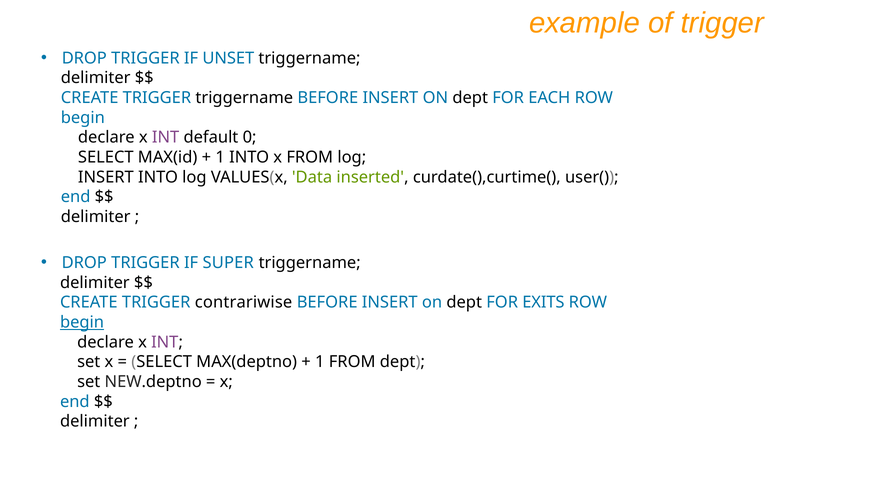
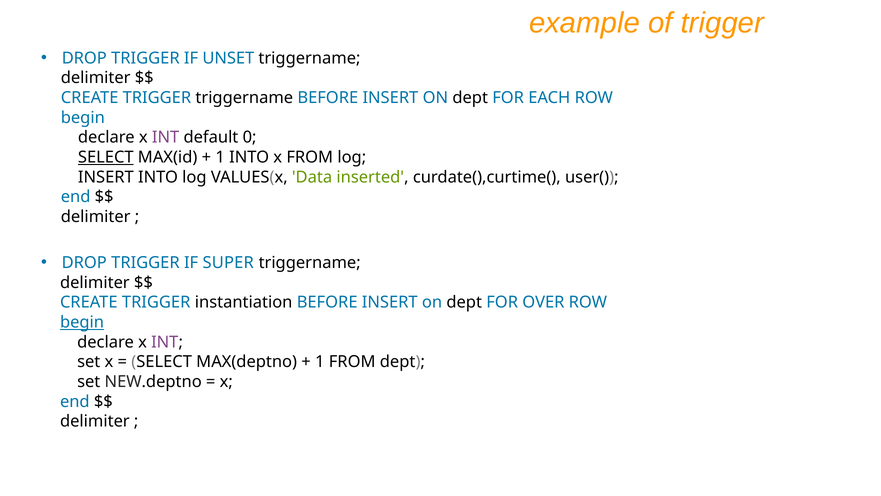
SELECT underline: none -> present (106, 157)
contrariwise: contrariwise -> instantiation (244, 302)
EXITS: EXITS -> OVER (543, 302)
